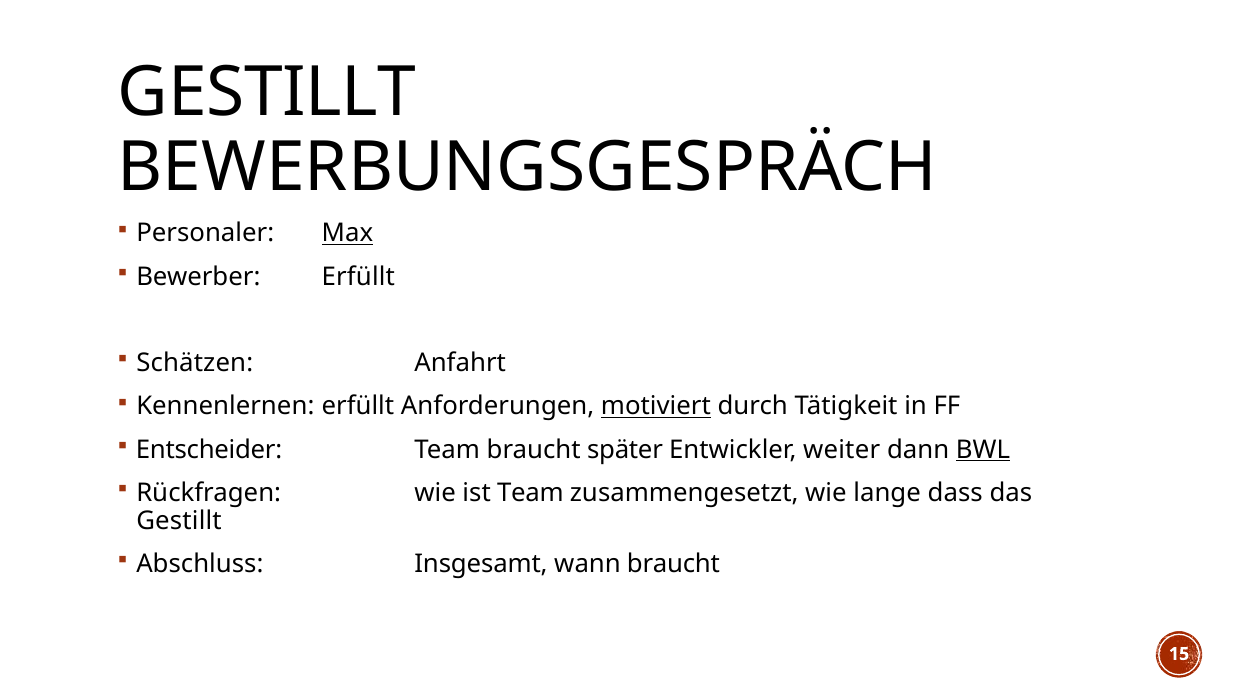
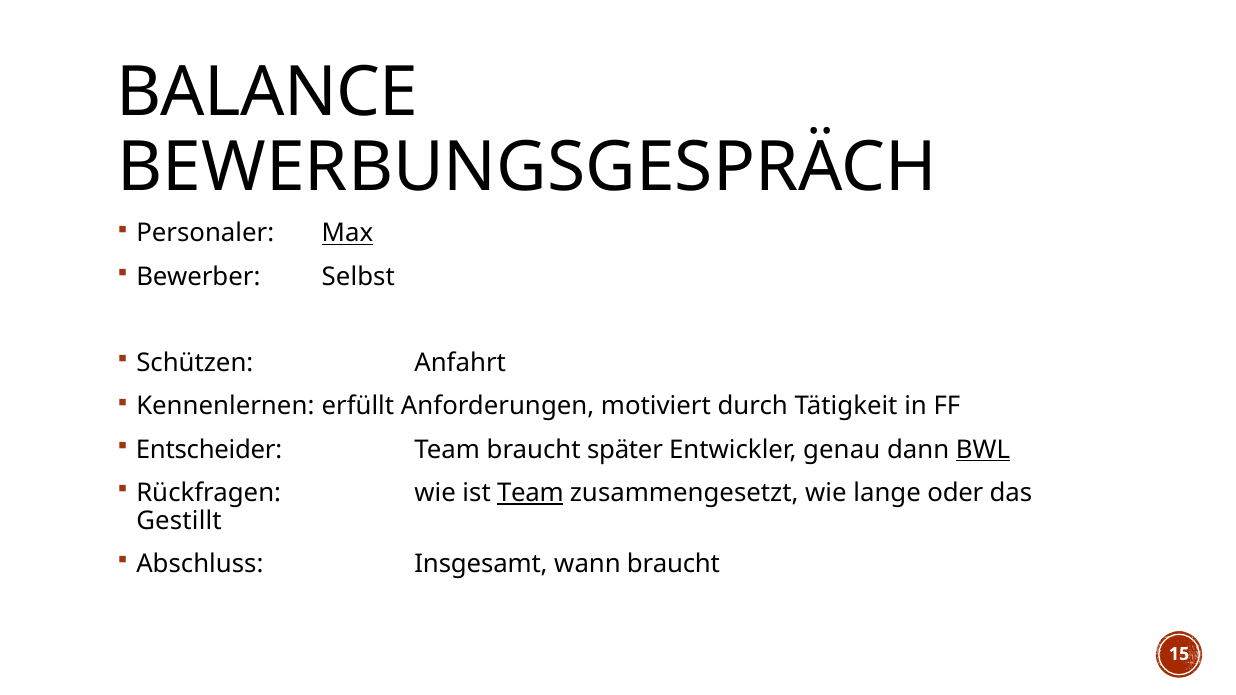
GESTILLT: GESTILLT -> BALANCE (267, 93)
Bewerber Erfüllt: Erfüllt -> Selbst (358, 277)
Schätzen: Schätzen -> Schützen (195, 363)
motiviert underline: present -> none (656, 406)
weiter: weiter -> genau (842, 450)
Team underline: none -> present (530, 493)
dass: dass -> oder (955, 493)
